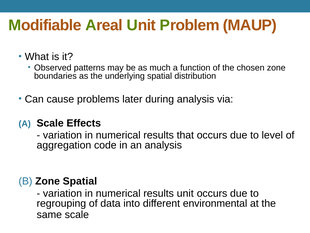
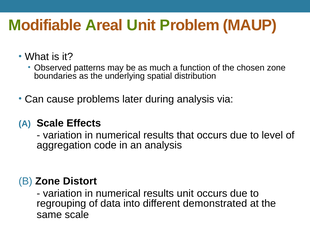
Zone Spatial: Spatial -> Distort (80, 181)
environmental: environmental -> demonstrated (215, 203)
